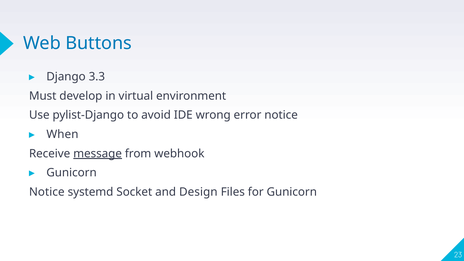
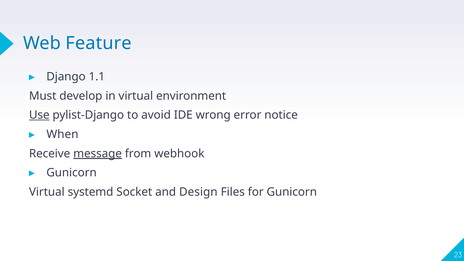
Buttons: Buttons -> Feature (99, 43)
3.3: 3.3 -> 1.1 (97, 77)
Use underline: none -> present (39, 115)
Notice: Notice -> Virtual (47, 192)
